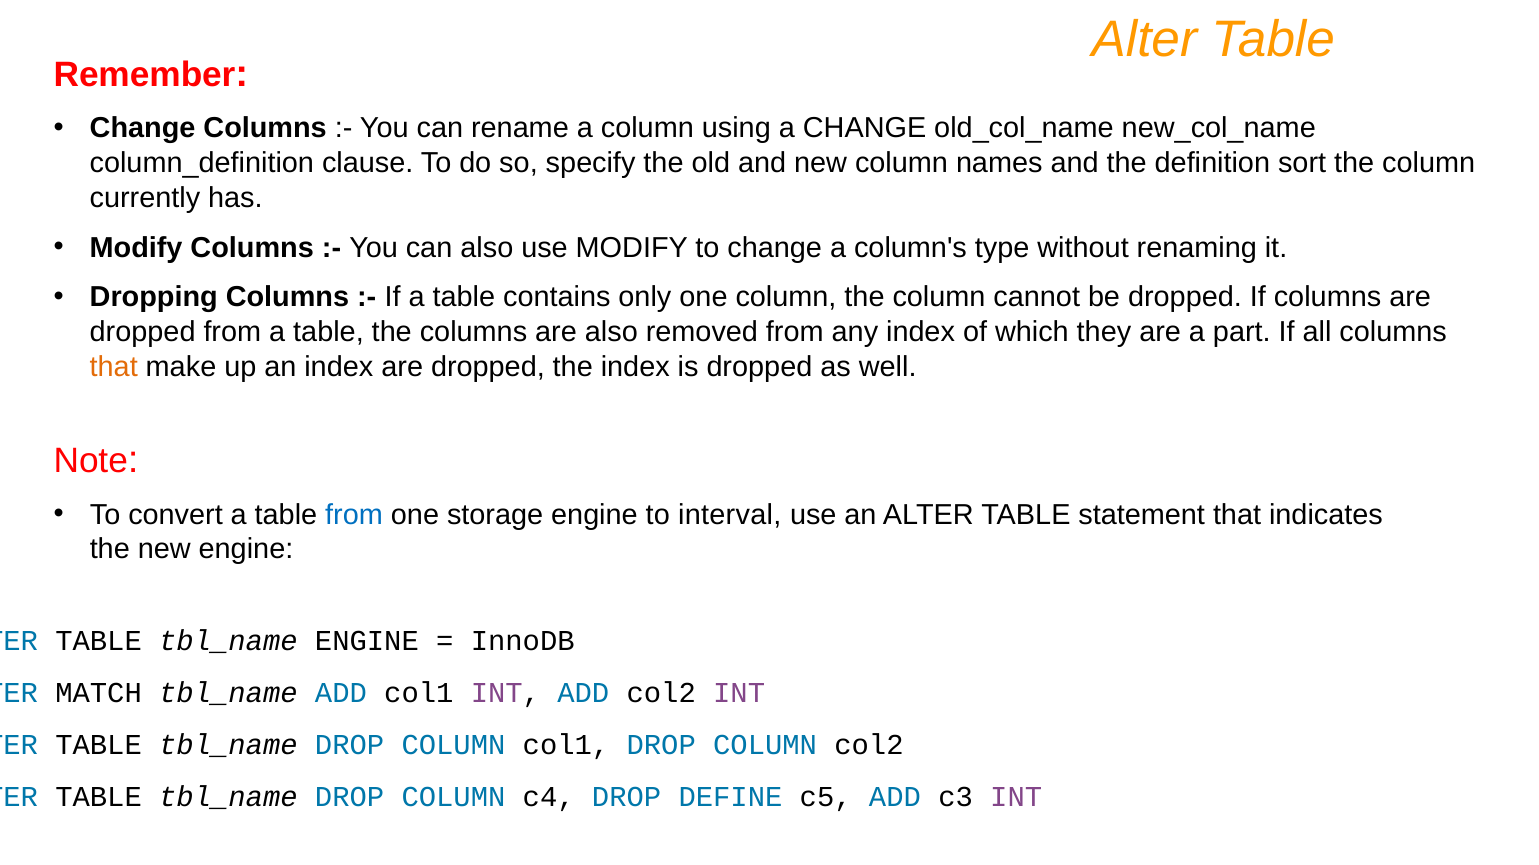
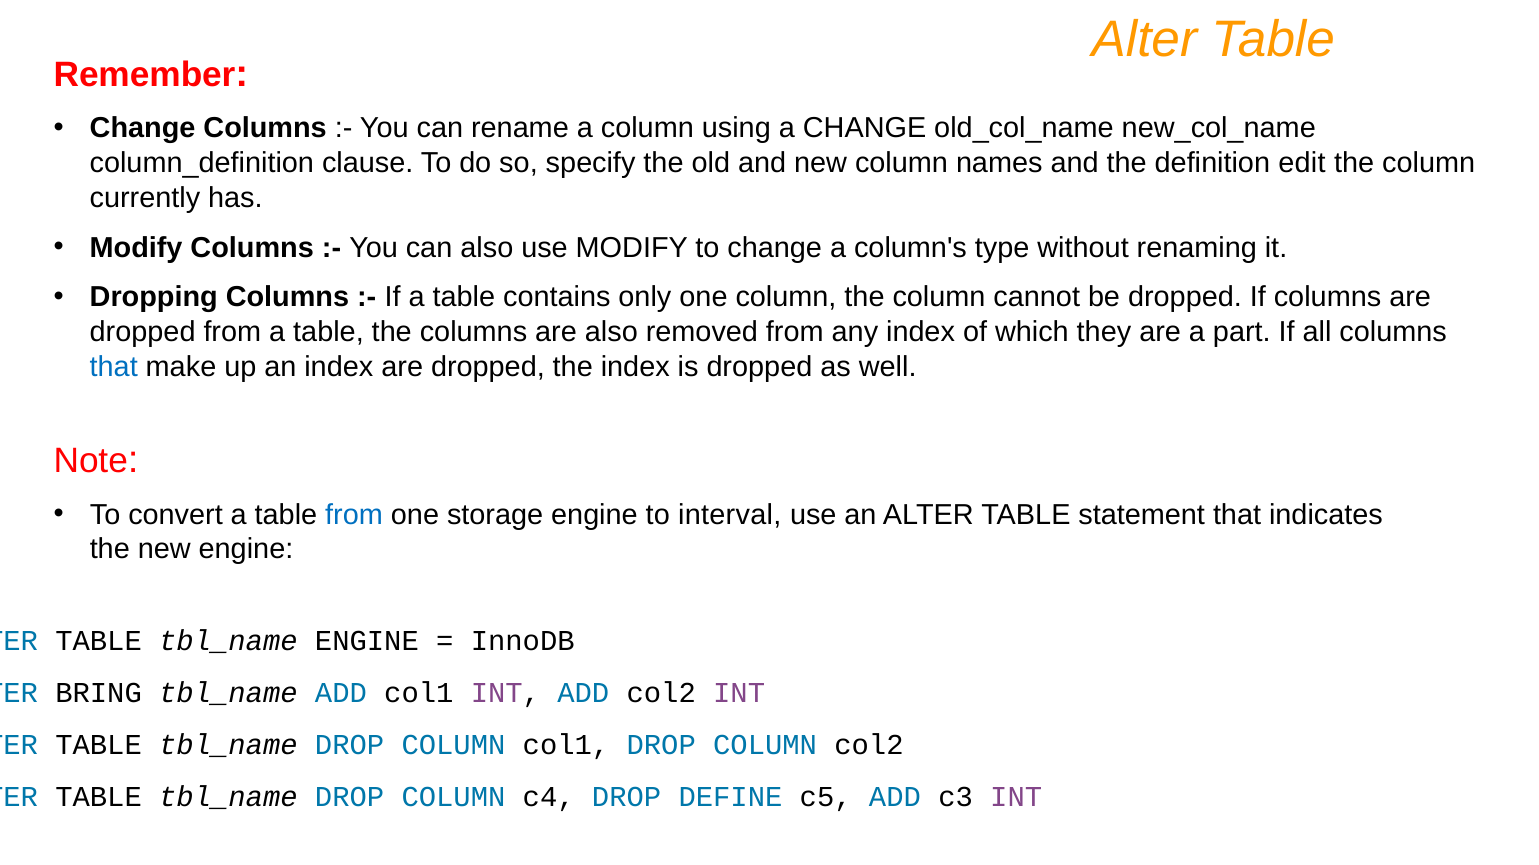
sort: sort -> edit (1302, 163)
that colour: orange -> blue (114, 367)
MATCH: MATCH -> BRING (99, 694)
